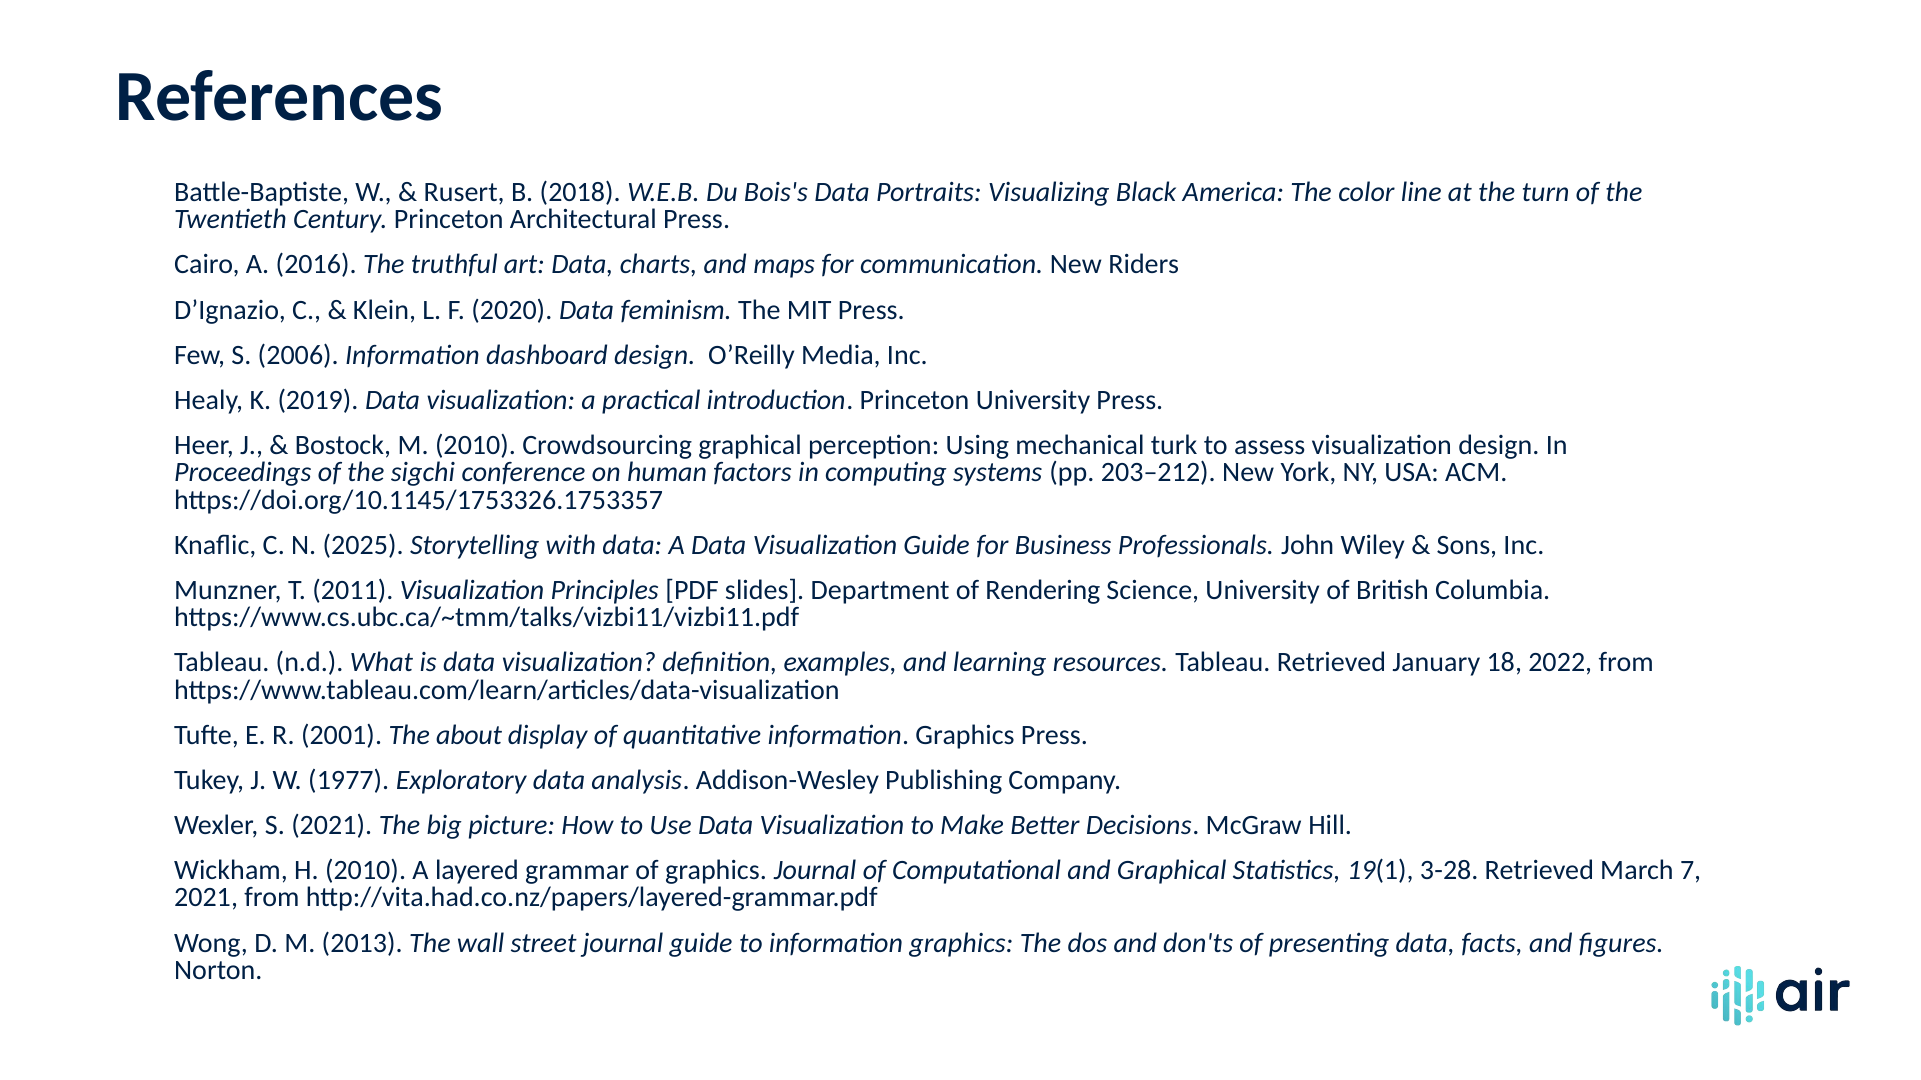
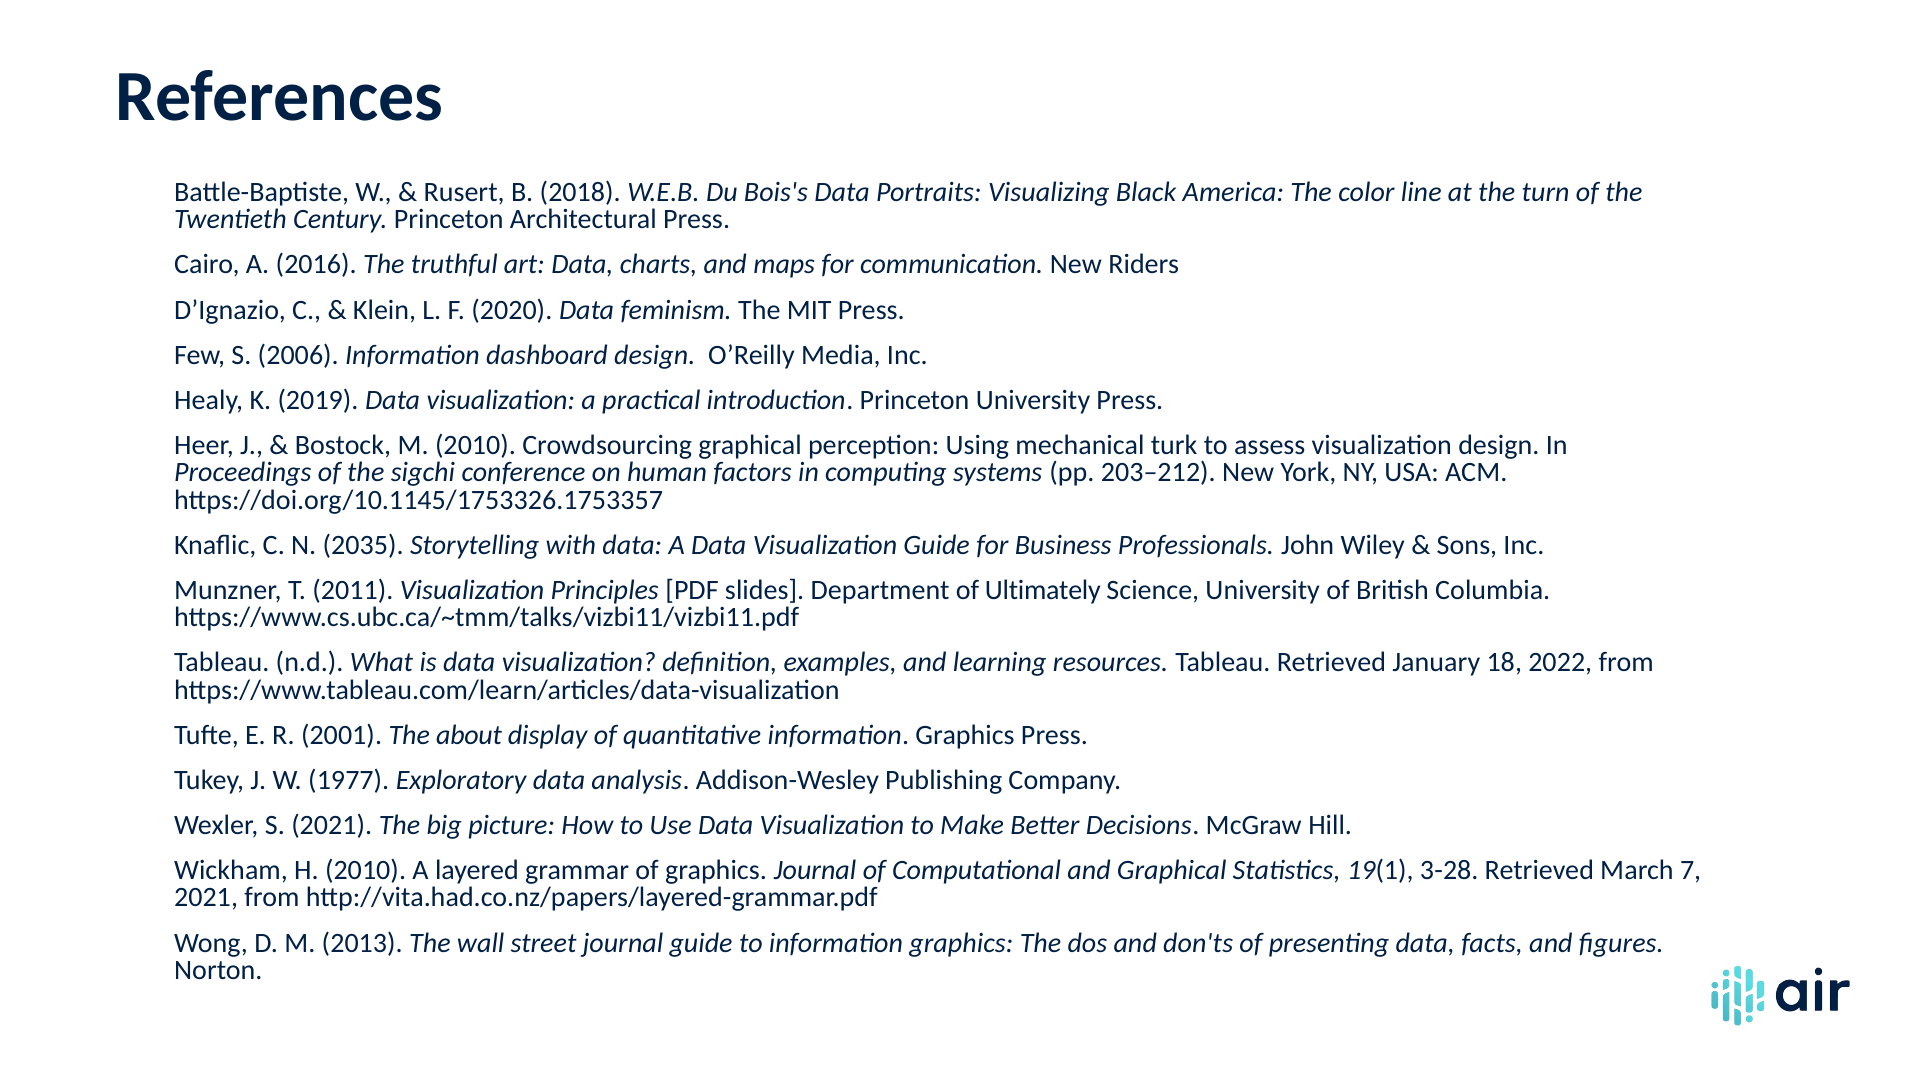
2025: 2025 -> 2035 (363, 545)
Rendering: Rendering -> Ultimately (1043, 590)
